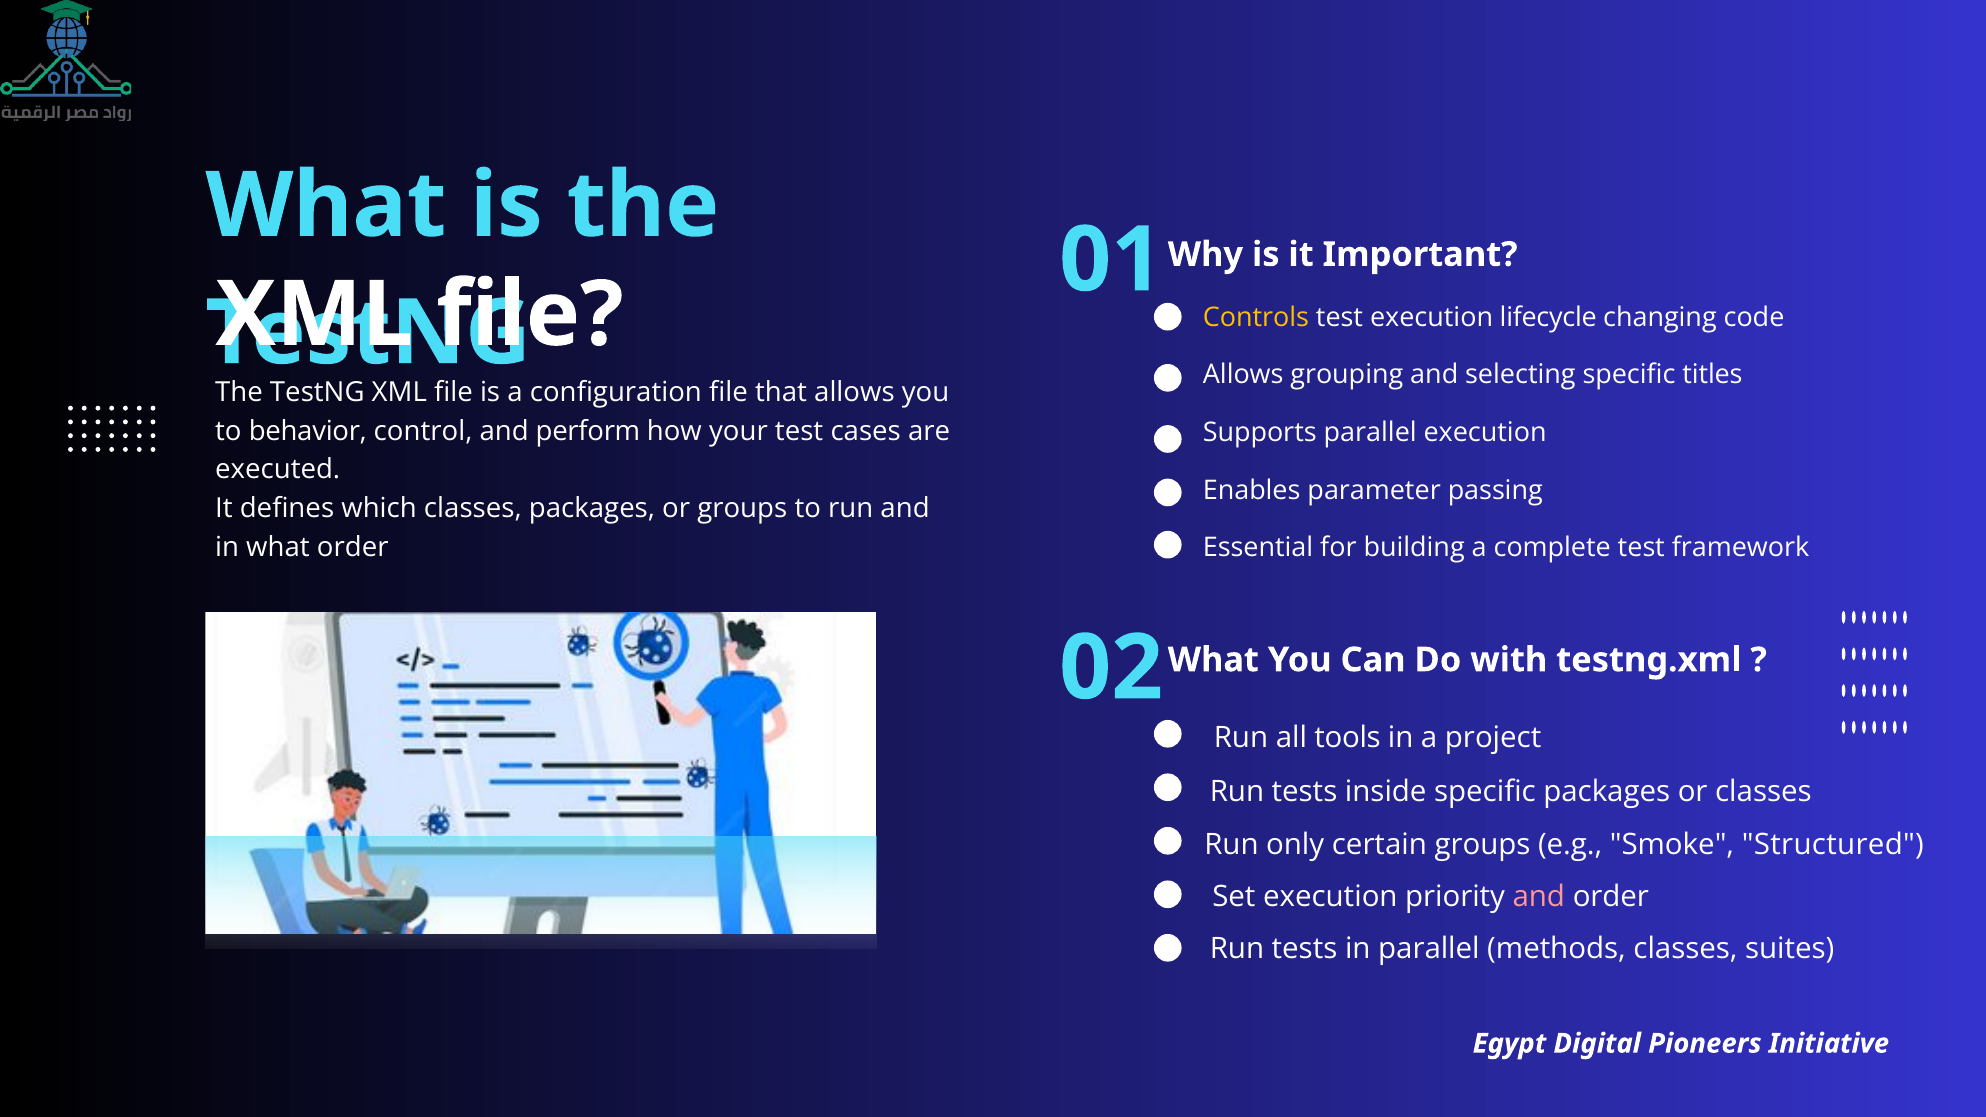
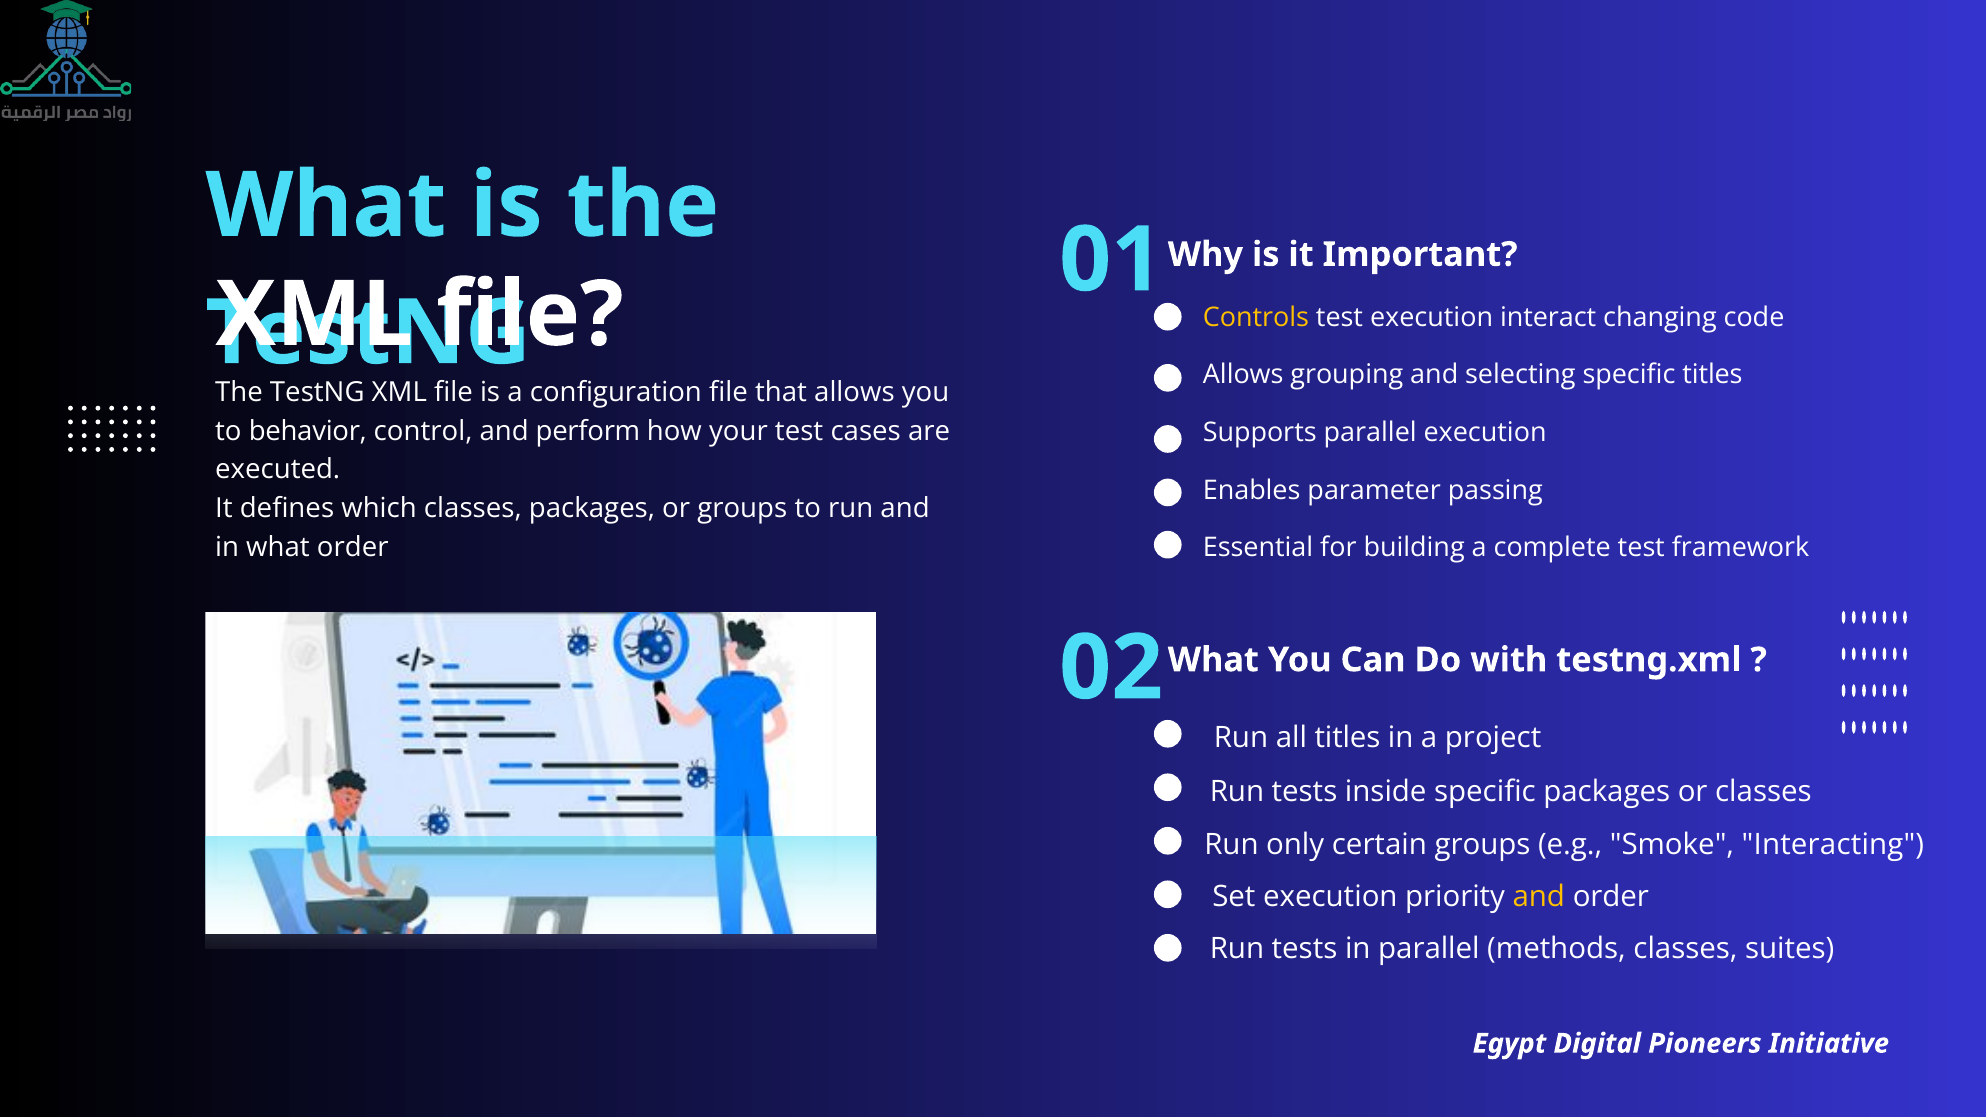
lifecycle: lifecycle -> interact (1548, 317)
all tools: tools -> titles (1348, 738)
Structured: Structured -> Interacting (1833, 845)
and colour: pink -> yellow (1539, 897)
